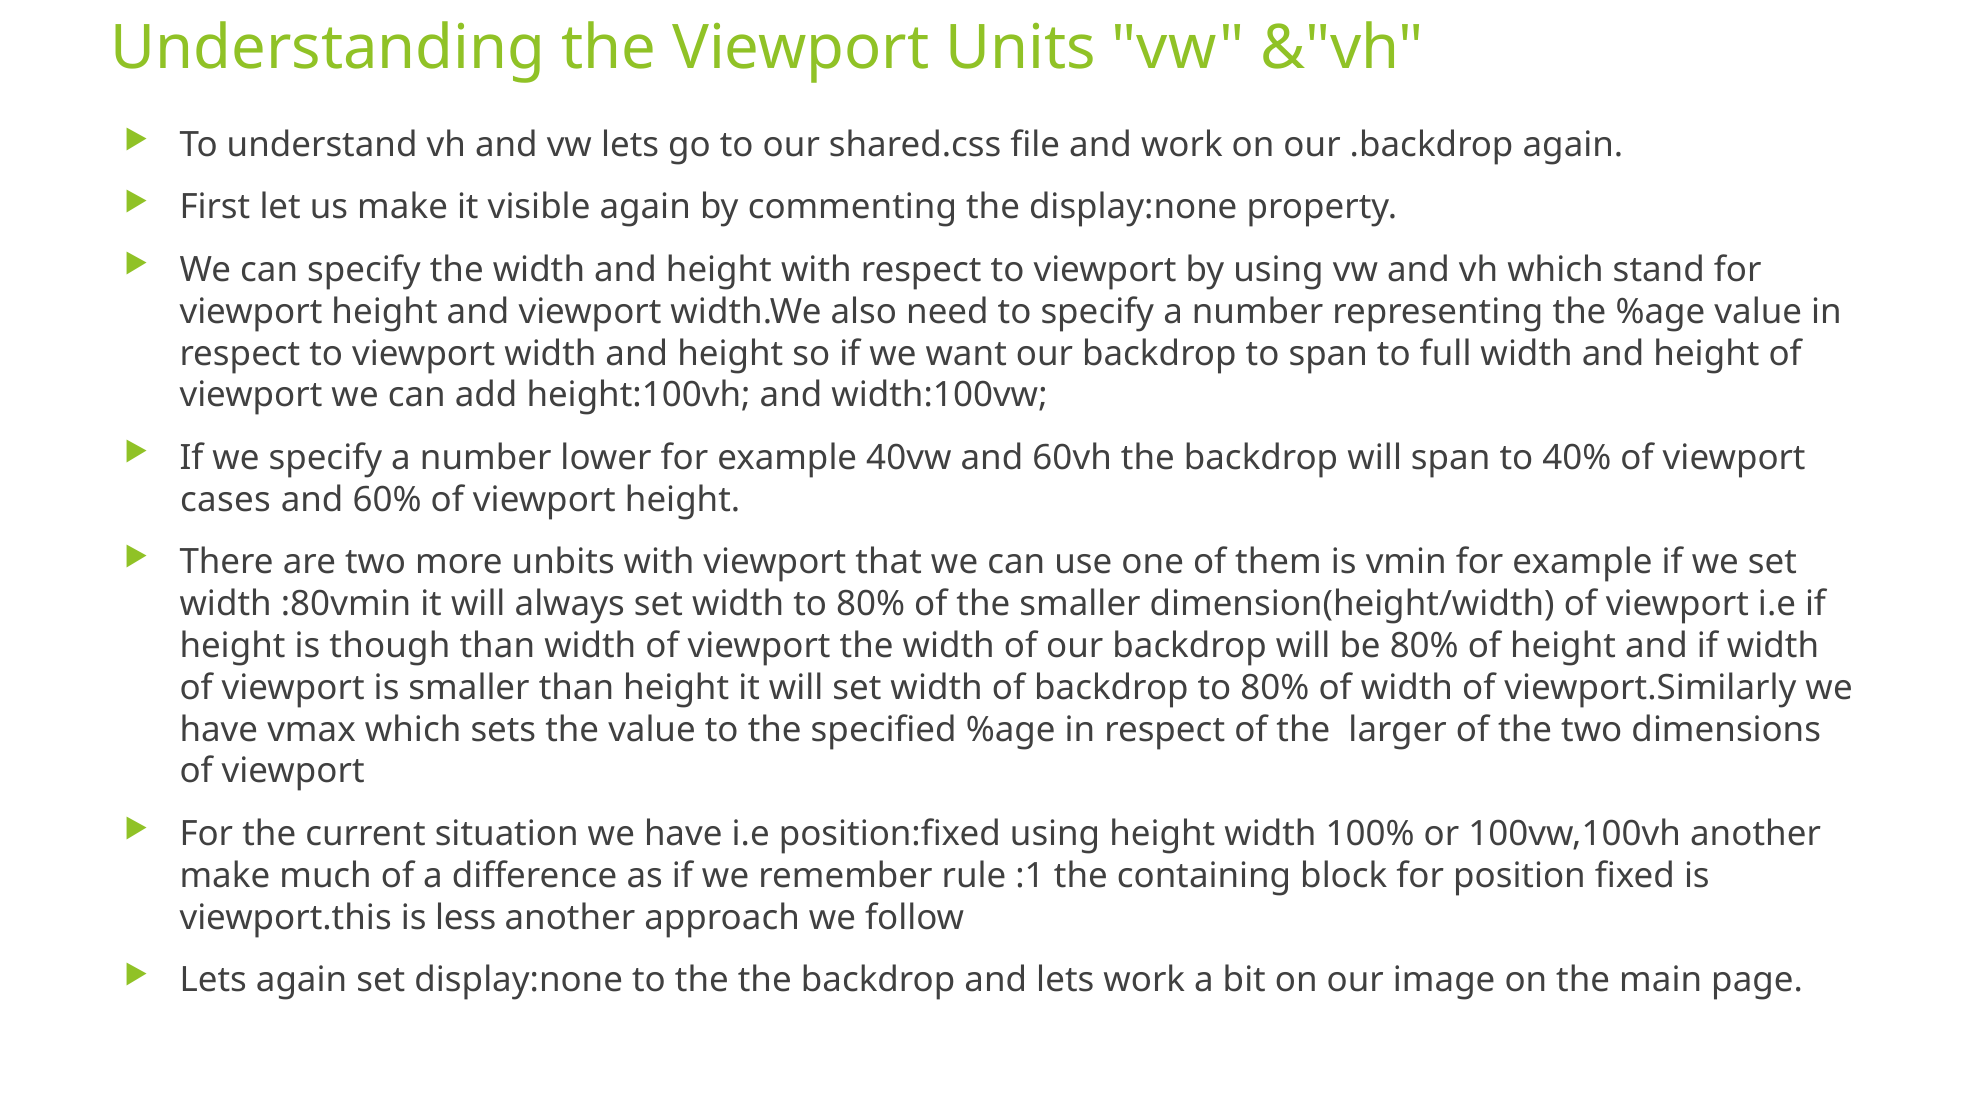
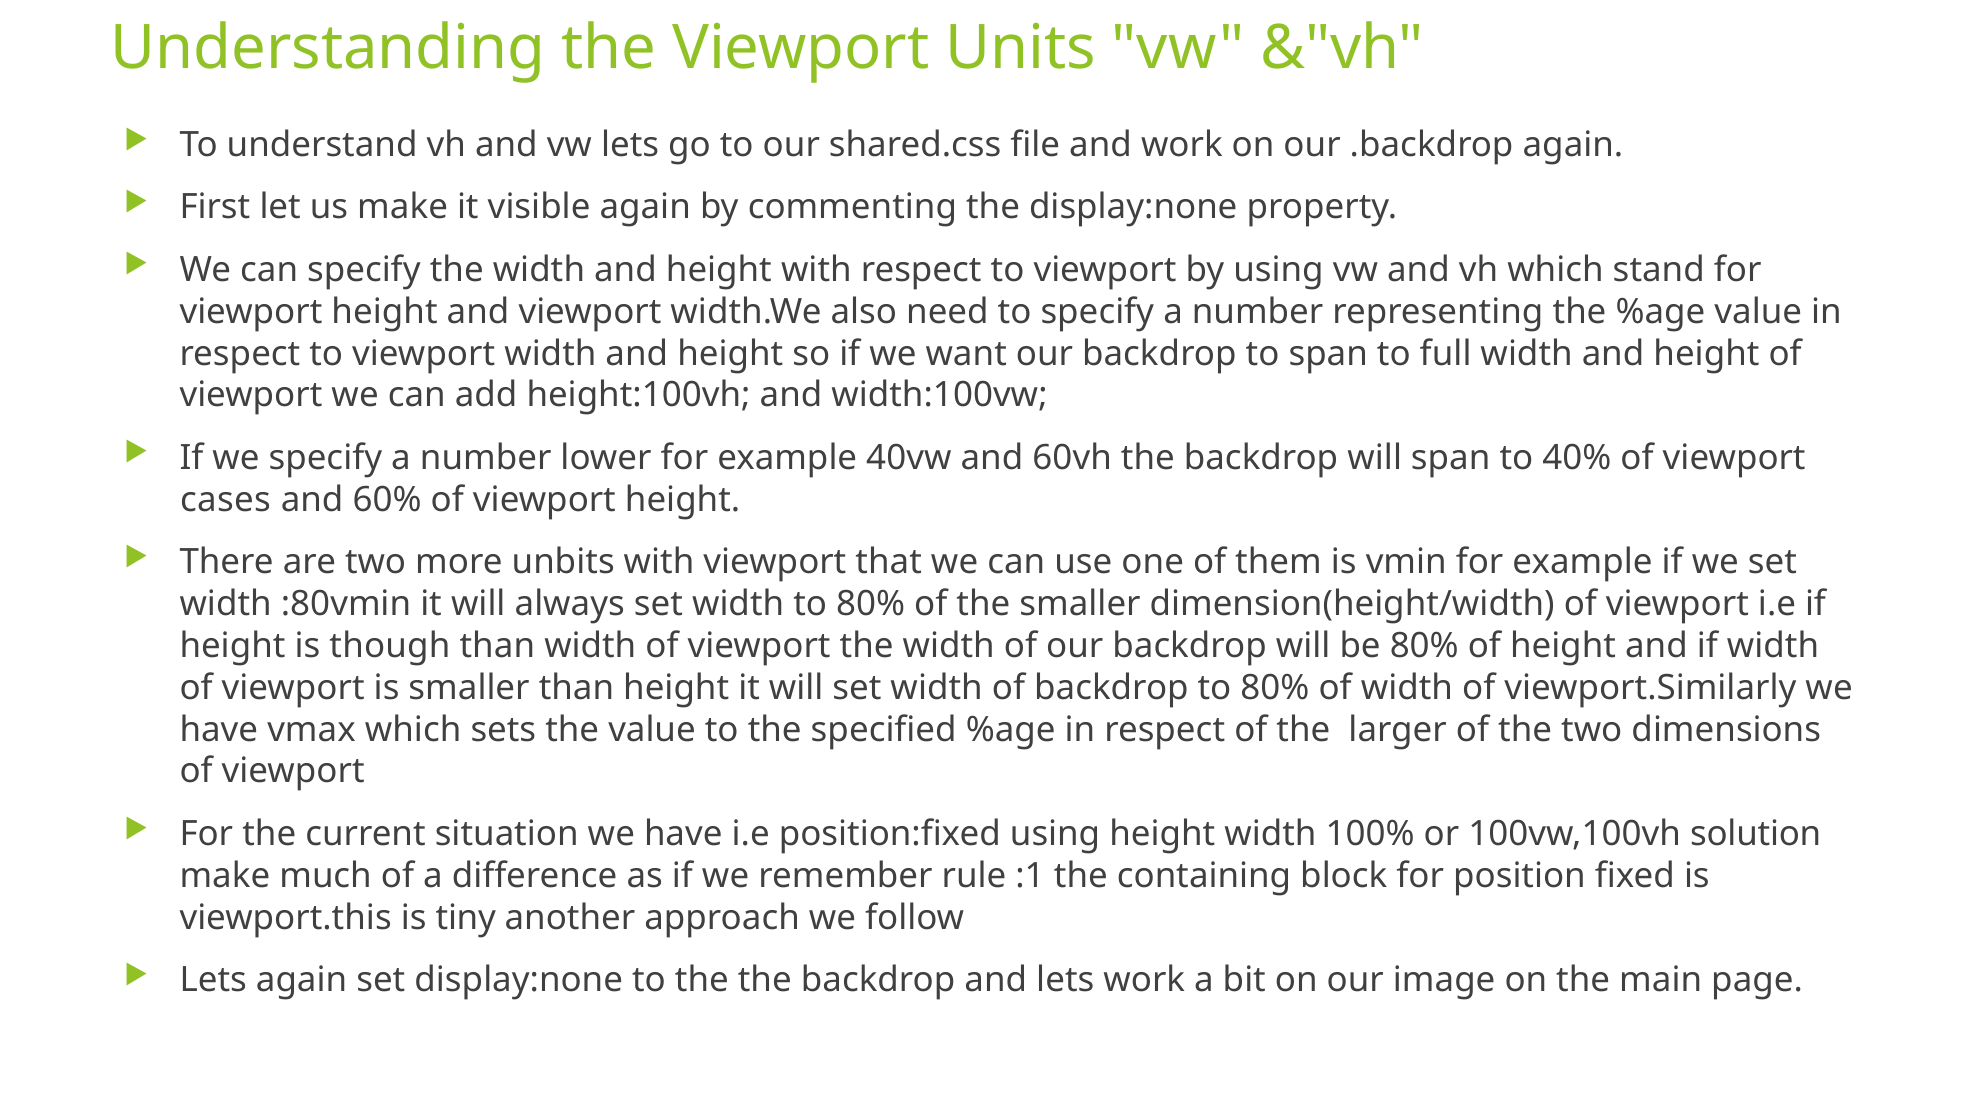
100vw,100vh another: another -> solution (1756, 834)
less: less -> tiny (466, 918)
